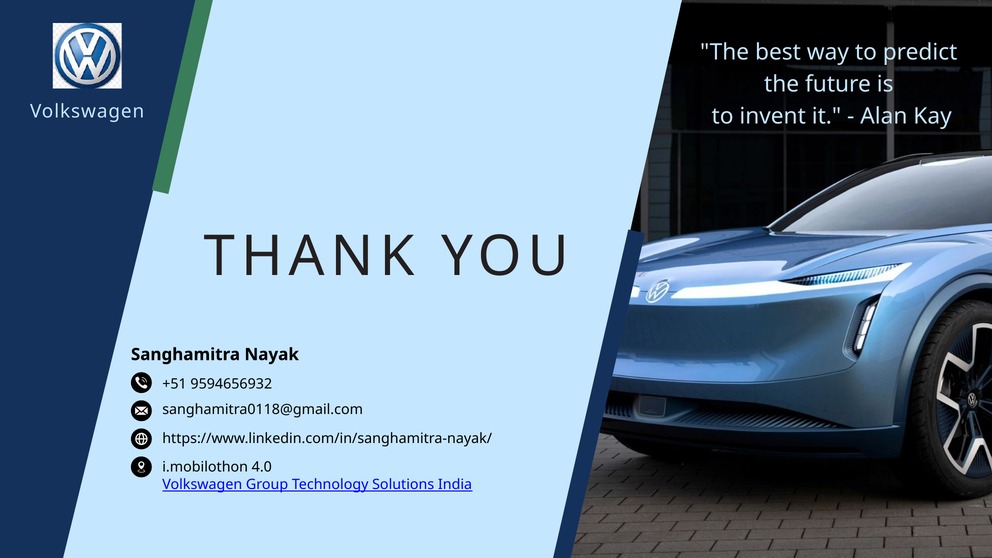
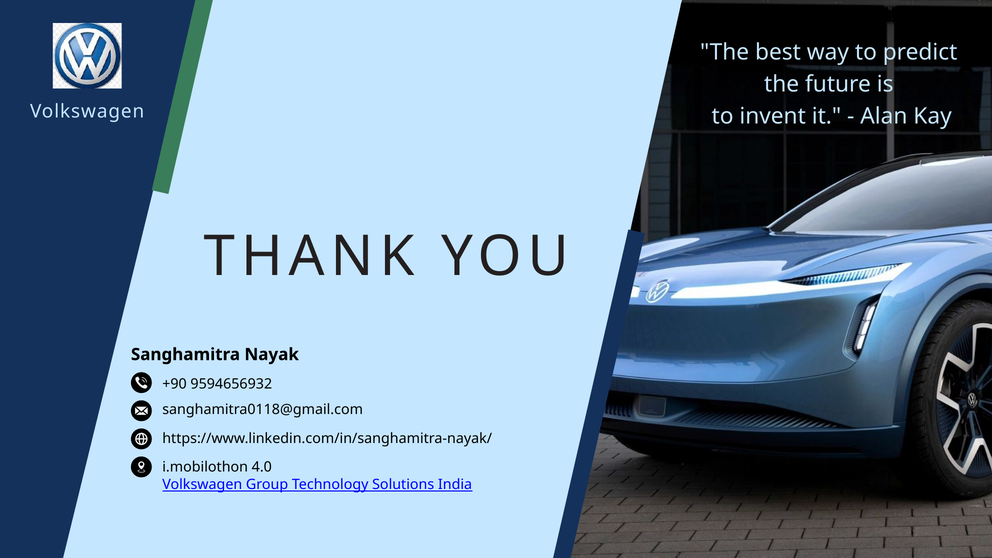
+51: +51 -> +90 (175, 384)
